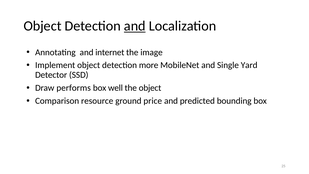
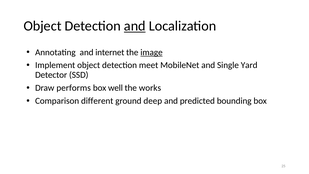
image underline: none -> present (151, 52)
more: more -> meet (149, 65)
the object: object -> works (150, 88)
resource: resource -> different (97, 101)
price: price -> deep (153, 101)
